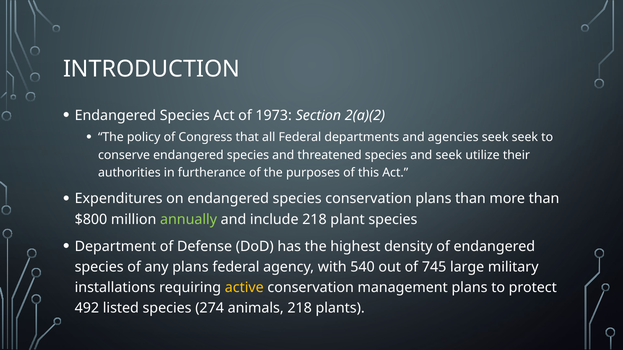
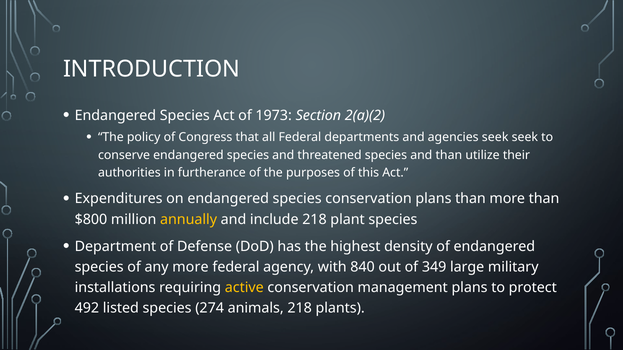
and seek: seek -> than (449, 155)
annually colour: light green -> yellow (189, 220)
any plans: plans -> more (190, 267)
540: 540 -> 840 (363, 267)
745: 745 -> 349 (434, 267)
